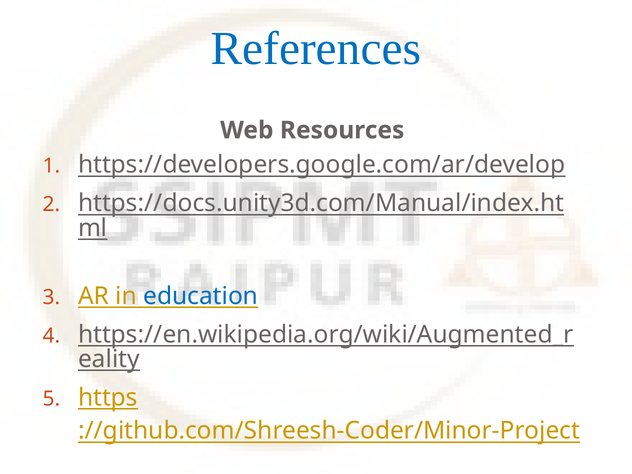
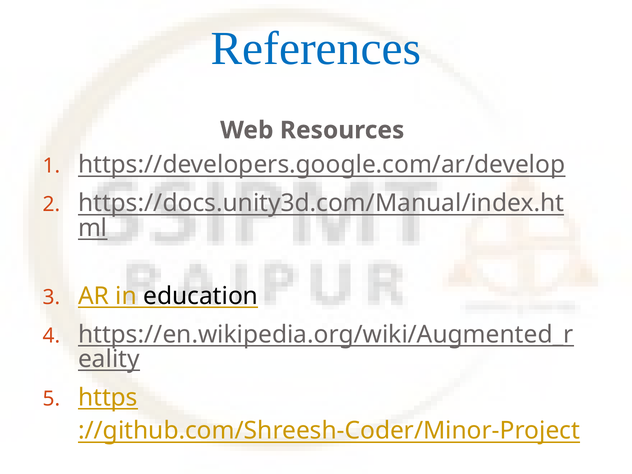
education colour: blue -> black (201, 296)
